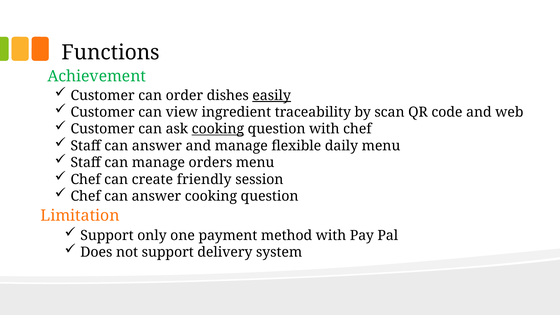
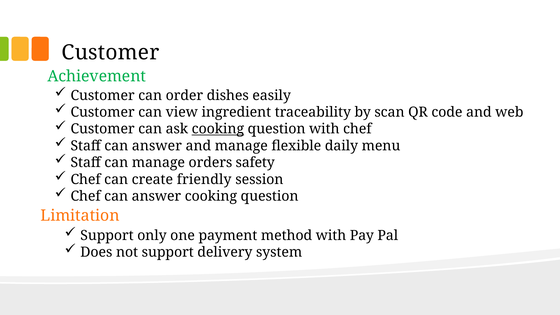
Functions: Functions -> Customer (110, 53)
easily underline: present -> none (272, 95)
orders menu: menu -> safety (255, 163)
